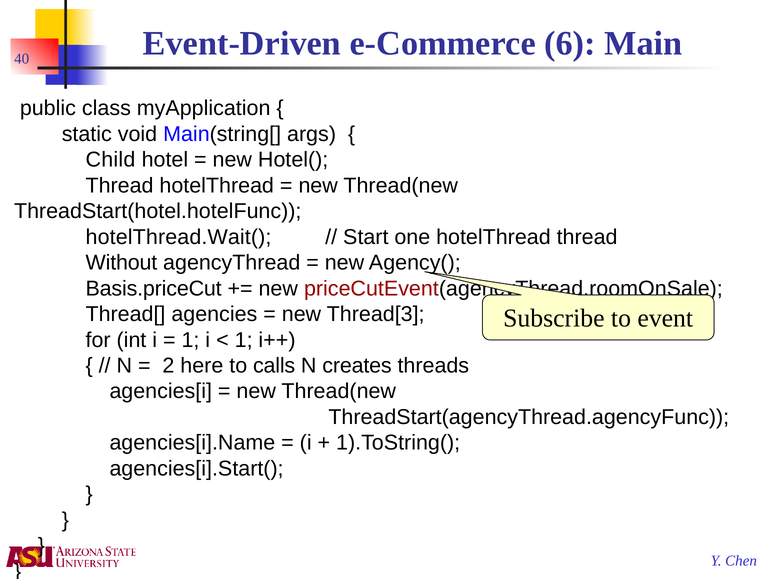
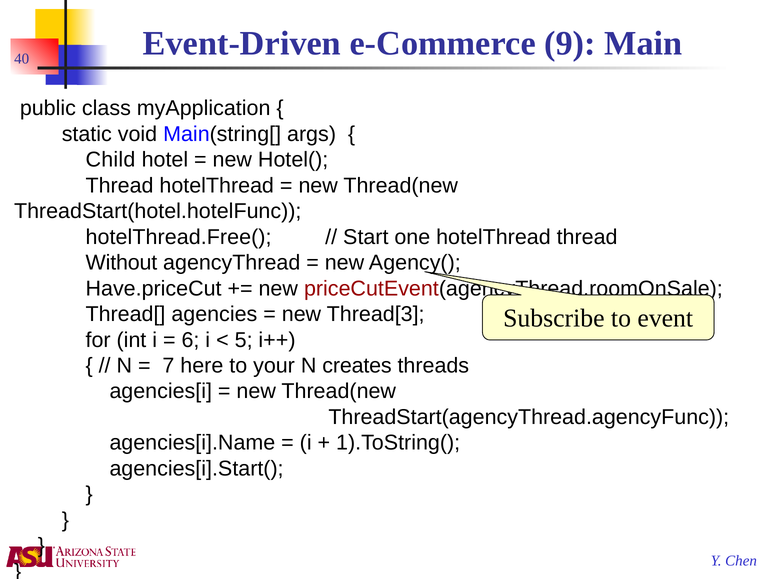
6: 6 -> 9 (570, 43)
hotelThread.Wait(: hotelThread.Wait( -> hotelThread.Free( (179, 237)
Basis.priceCut: Basis.priceCut -> Have.priceCut (154, 288)
1: 1 -> 6 (190, 340)
1: 1 -> 5 (244, 340)
2: 2 -> 7 (168, 366)
calls: calls -> your (274, 366)
